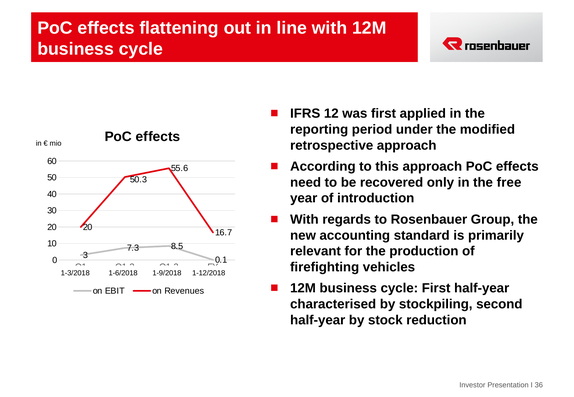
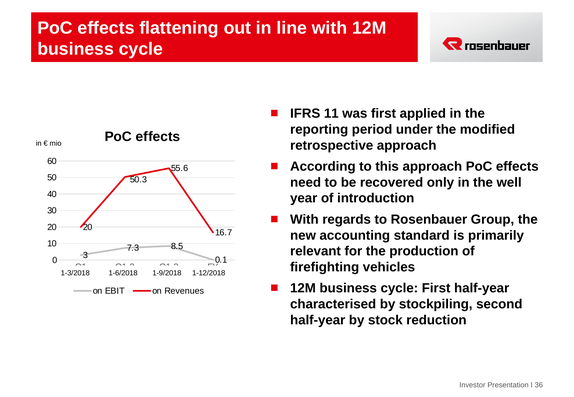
12: 12 -> 11 (331, 114)
free: free -> well (509, 183)
